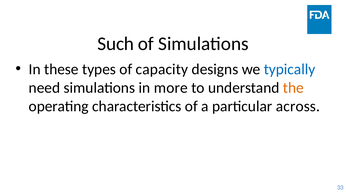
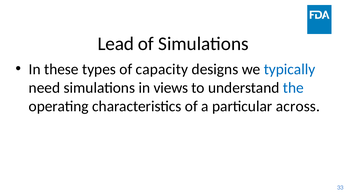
Such: Such -> Lead (116, 44)
more: more -> views (171, 88)
the colour: orange -> blue (293, 88)
